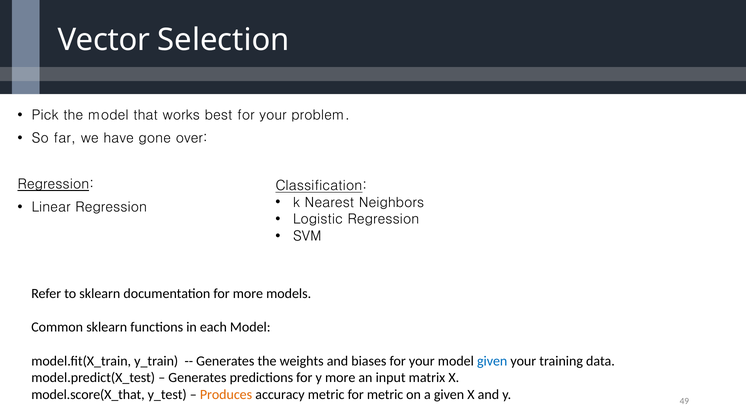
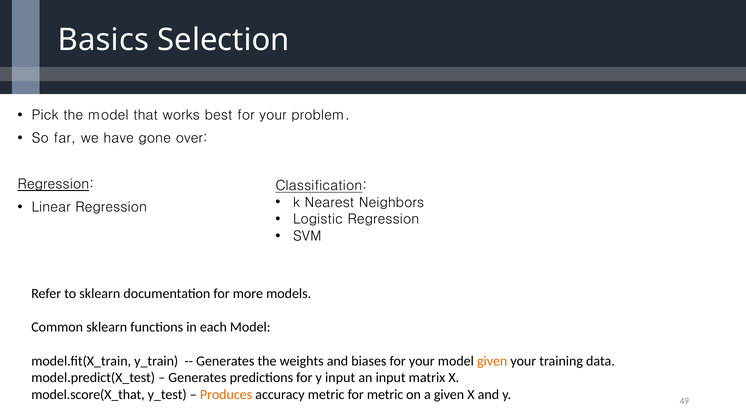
Vector: Vector -> Basics (104, 40)
given colour: blue -> orange (492, 361)
y more: more -> input (340, 377)
